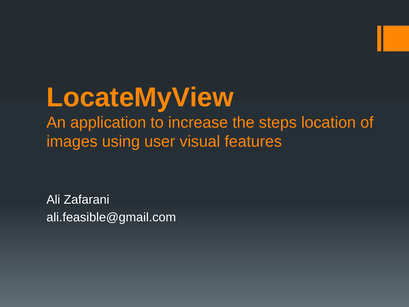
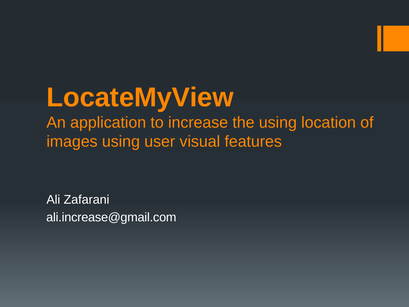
the steps: steps -> using (278, 122)
ali.feasible@gmail.com: ali.feasible@gmail.com -> ali.increase@gmail.com (111, 217)
